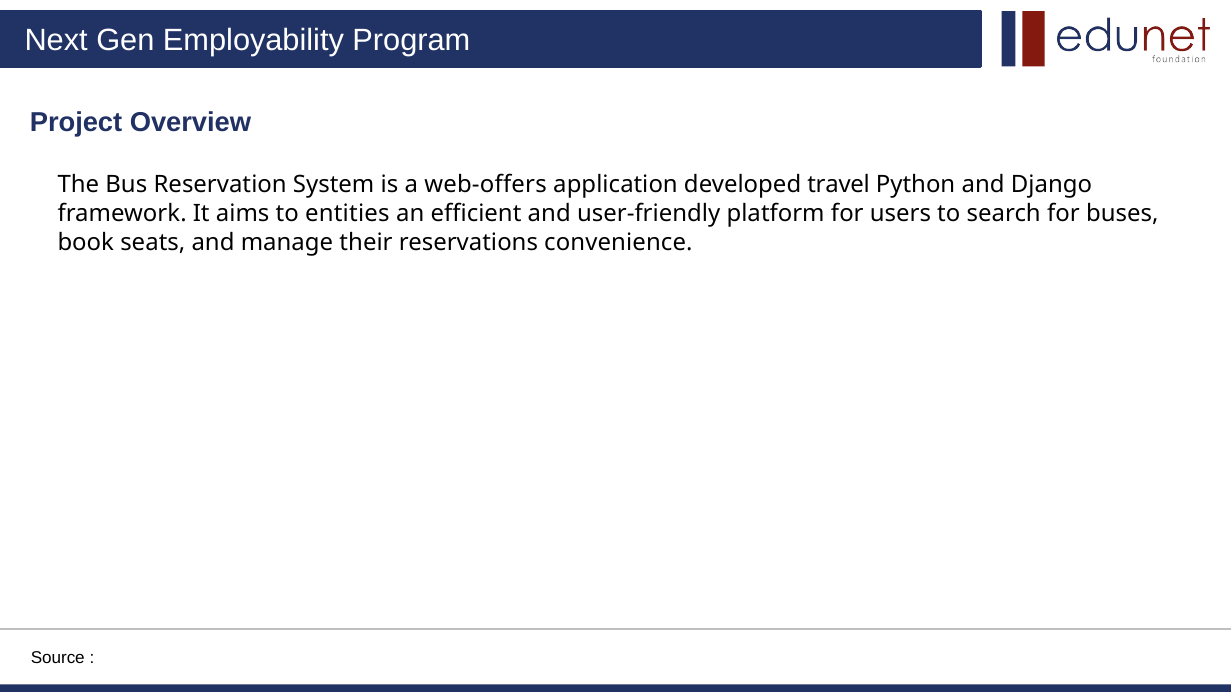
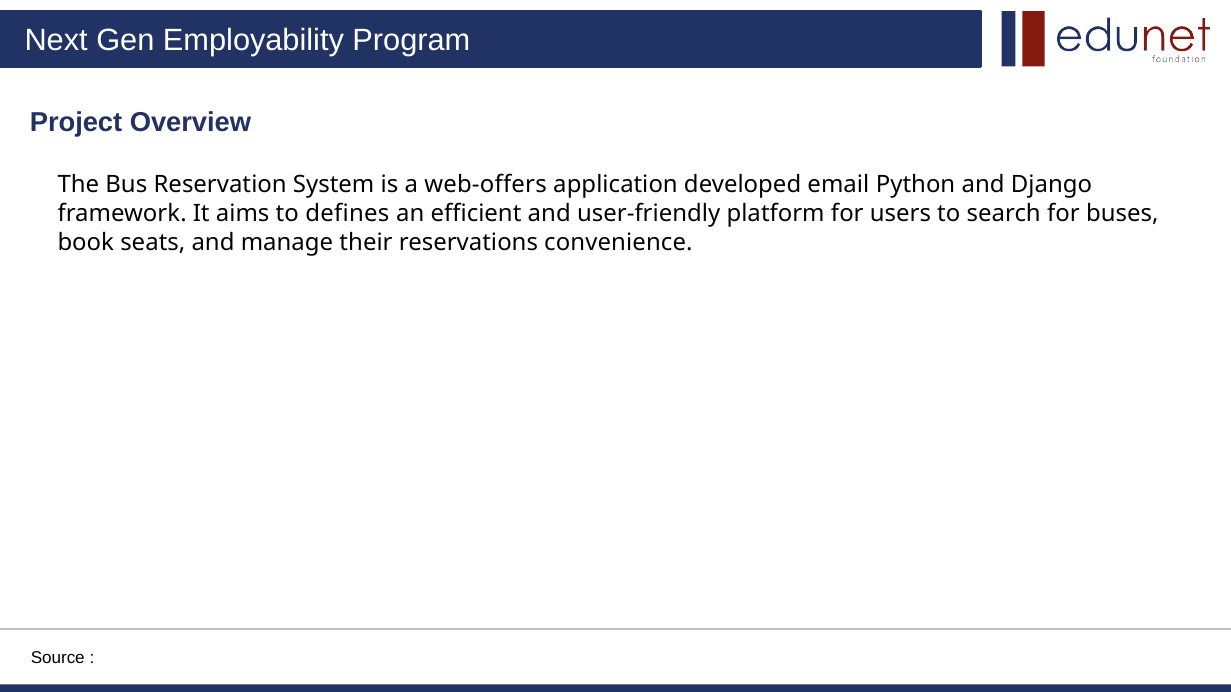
travel: travel -> email (838, 185)
entities: entities -> defines (347, 214)
